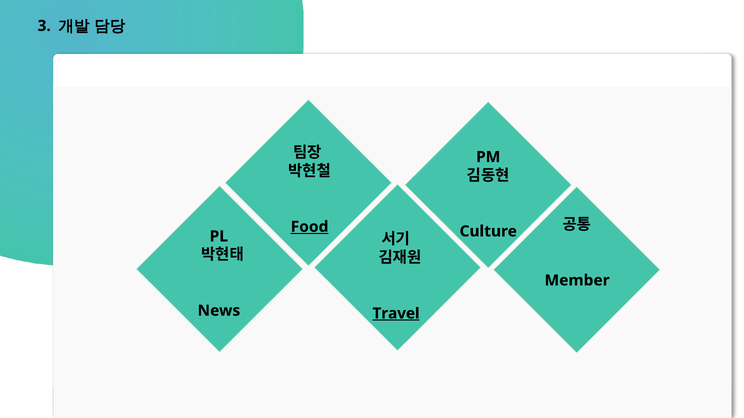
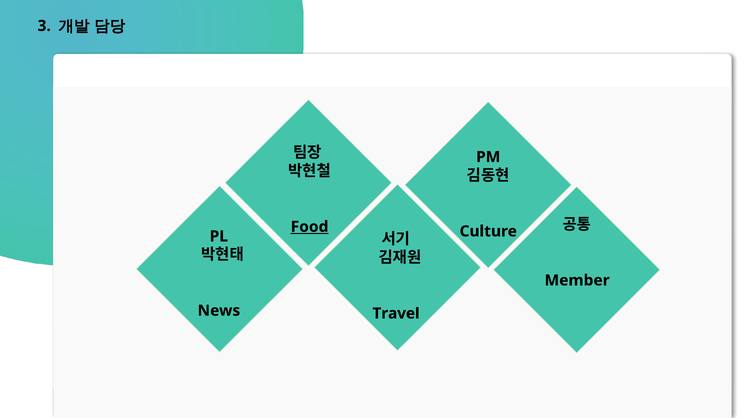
Travel underline: present -> none (396, 314)
